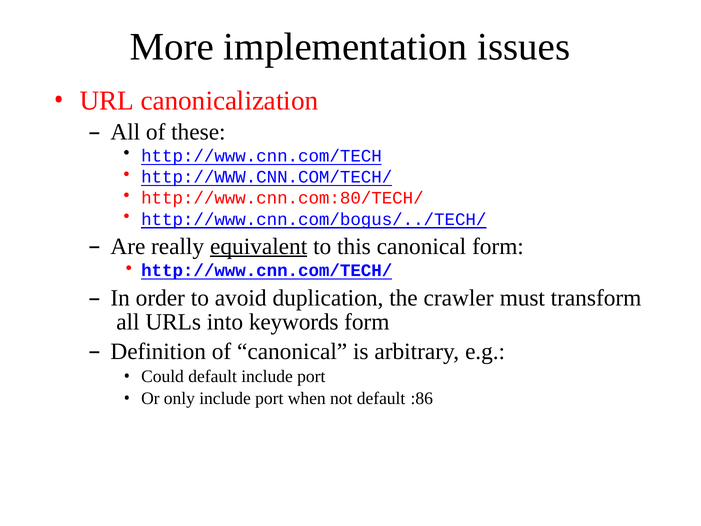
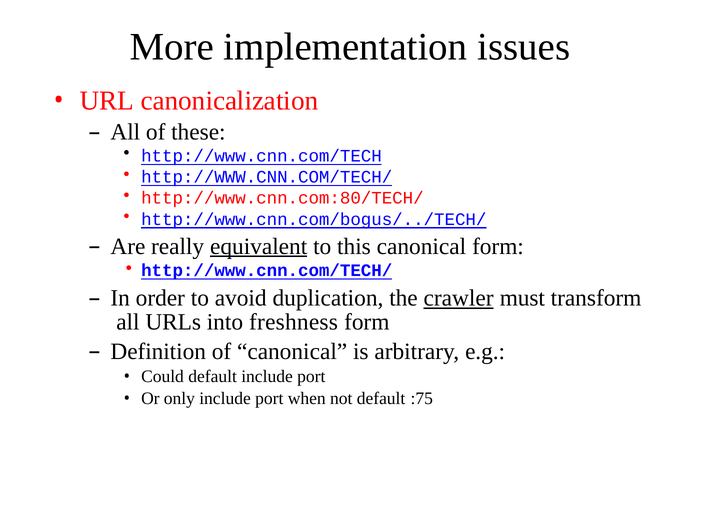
crawler underline: none -> present (459, 298)
keywords: keywords -> freshness (294, 322)
:86: :86 -> :75 (422, 399)
